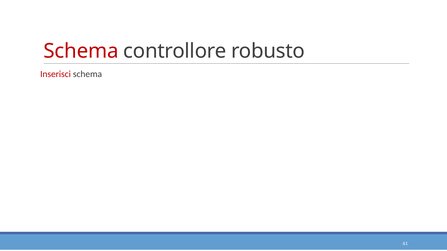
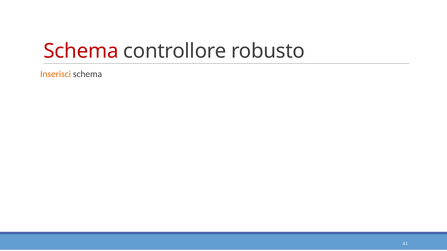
Inserisci colour: red -> orange (56, 74)
